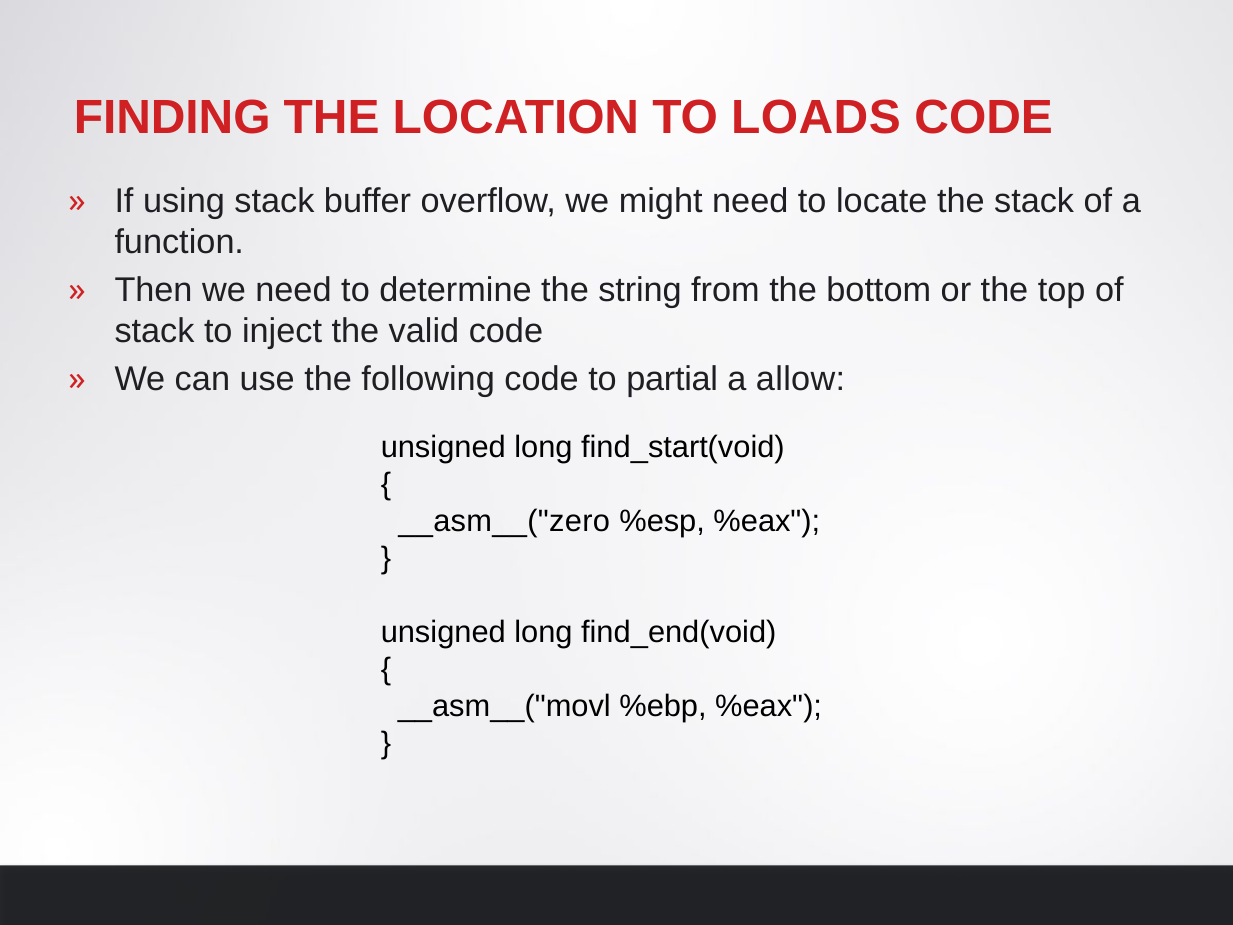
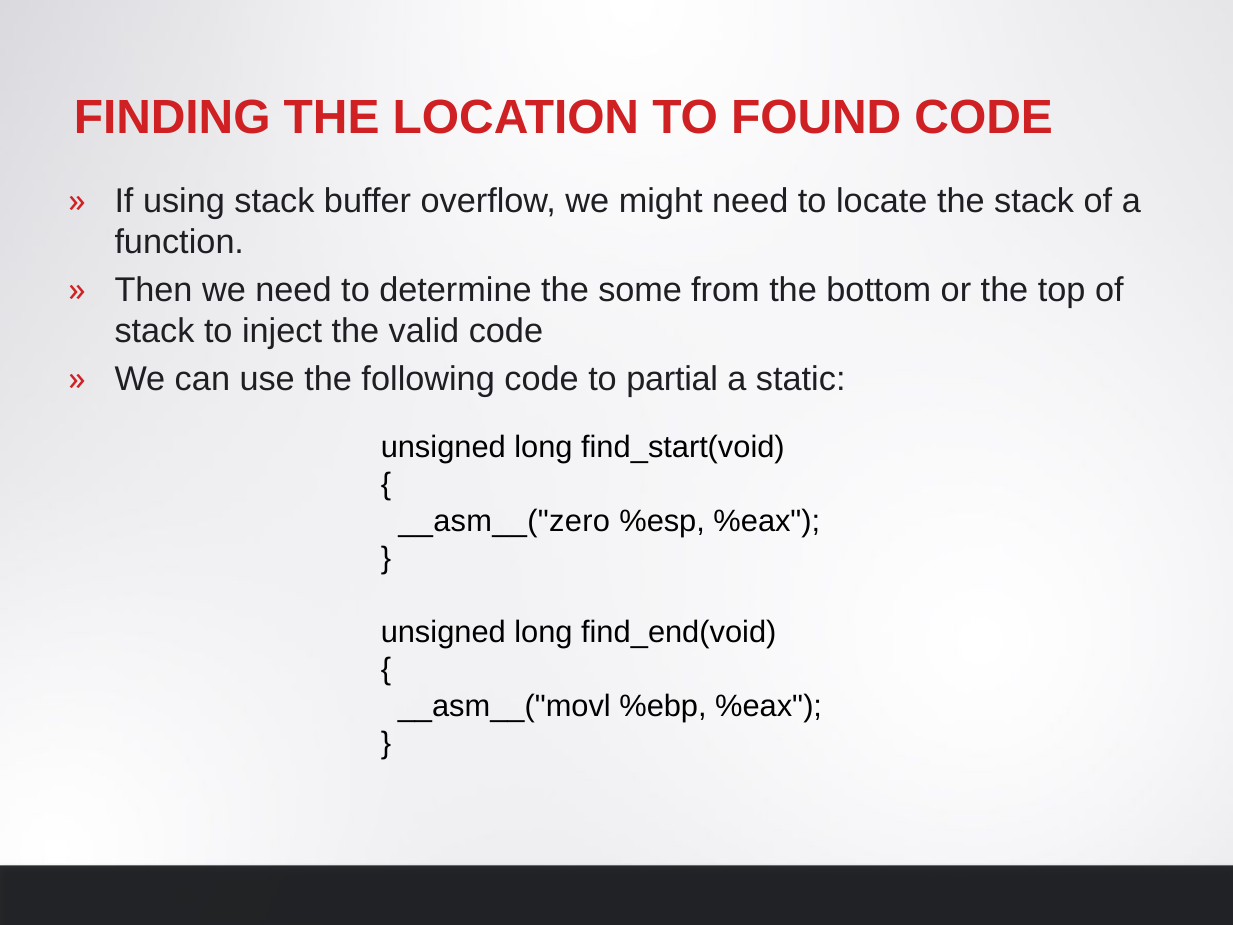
LOADS: LOADS -> FOUND (816, 117)
string: string -> some (640, 290)
allow: allow -> static (801, 379)
